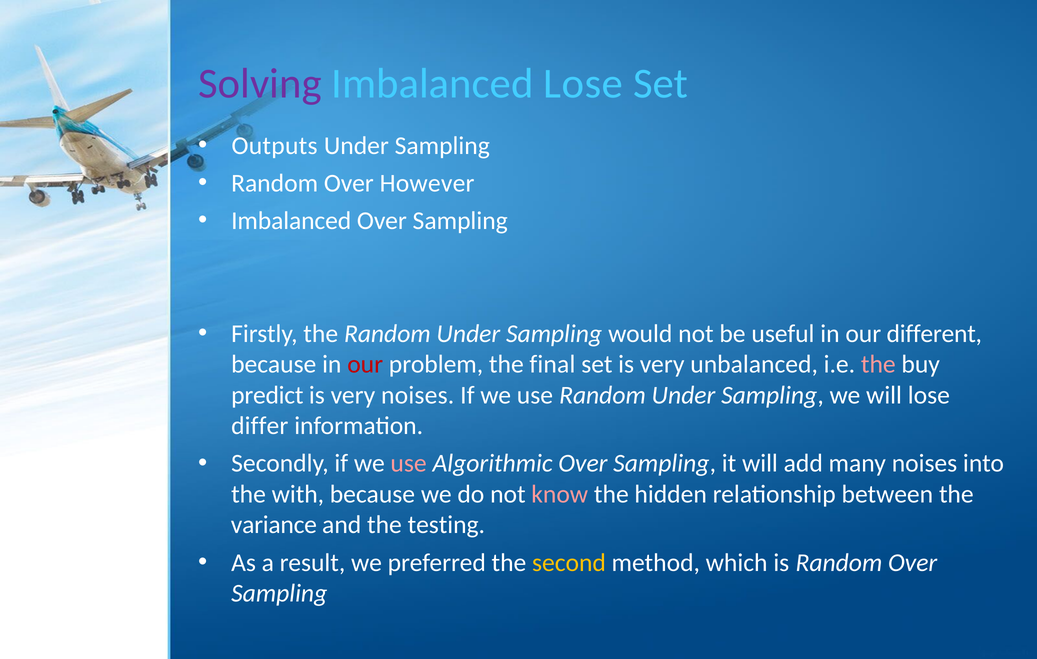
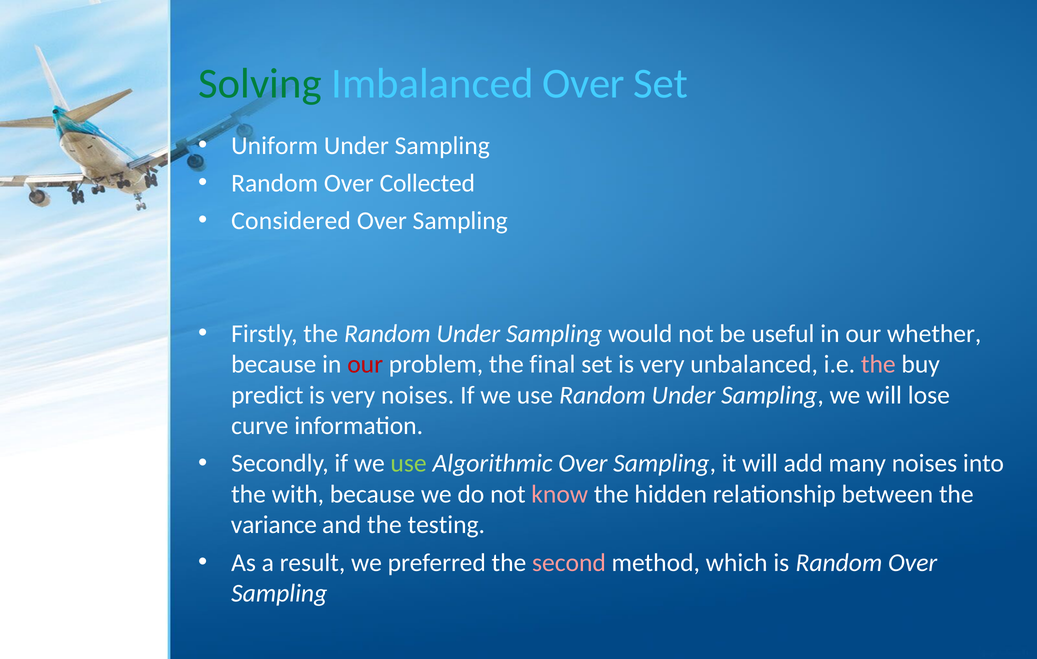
Solving colour: purple -> green (260, 84)
Imbalanced Lose: Lose -> Over (584, 84)
Outputs: Outputs -> Uniform (275, 146)
However: However -> Collected (427, 183)
Imbalanced: Imbalanced -> Considered (291, 221)
different: different -> whether (934, 333)
differ: differ -> curve (260, 426)
use colour: pink -> light green (409, 463)
second colour: yellow -> pink (569, 562)
